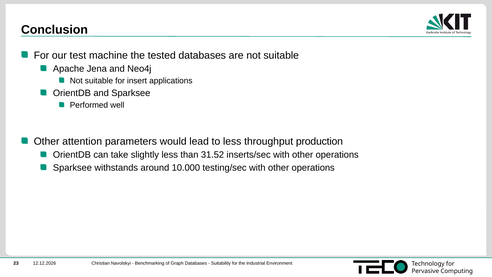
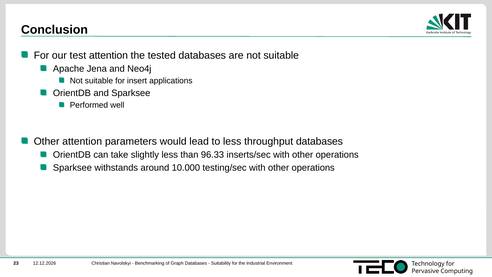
test machine: machine -> attention (108, 55)
throughput production: production -> databases (319, 141)
31.52: 31.52 -> 96.33 (212, 155)
